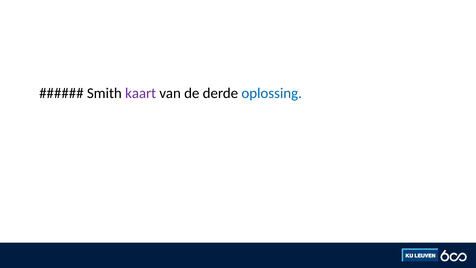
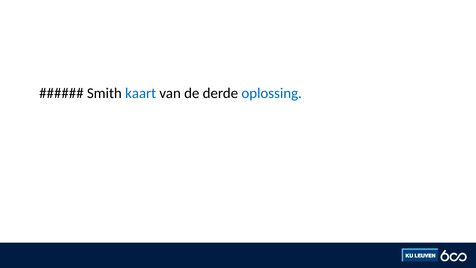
kaart colour: purple -> blue (141, 93)
